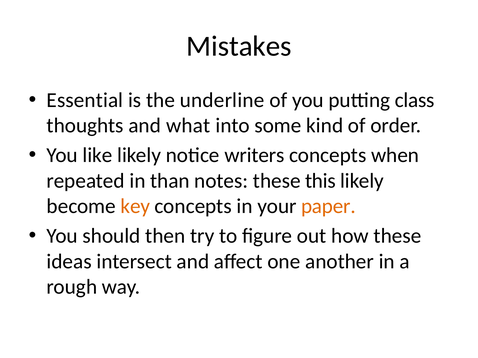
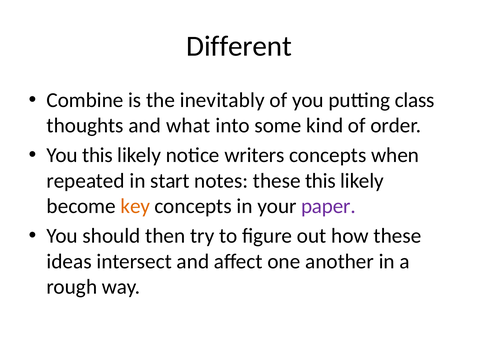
Mistakes: Mistakes -> Different (239, 46)
Essential: Essential -> Combine (85, 100)
underline: underline -> inevitably (222, 100)
You like: like -> this (98, 156)
than: than -> start (170, 181)
paper colour: orange -> purple (328, 207)
